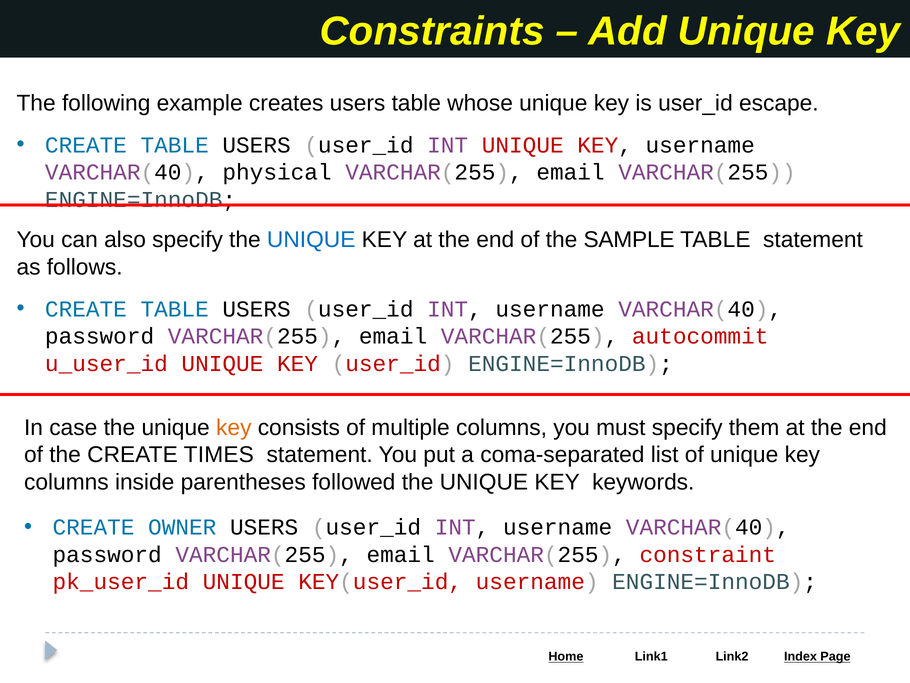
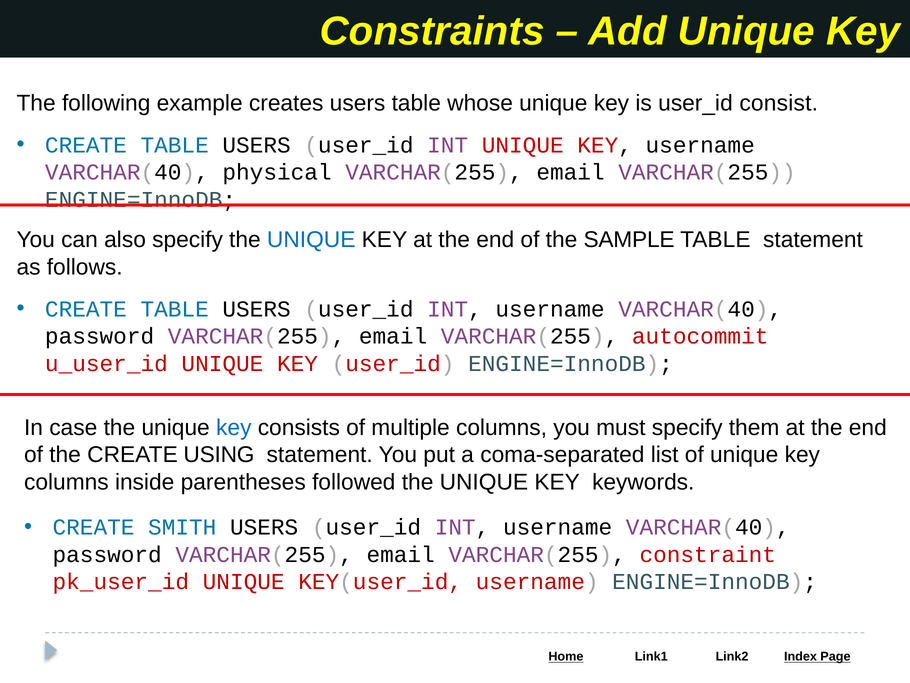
escape: escape -> consist (779, 103)
key colour: orange -> blue (234, 427)
TIMES: TIMES -> USING (219, 455)
OWNER: OWNER -> SMITH (182, 527)
